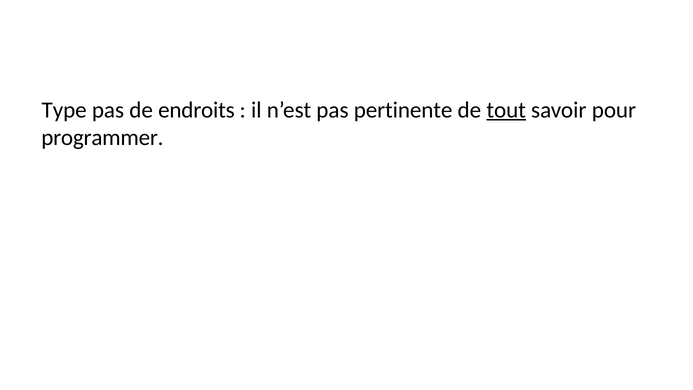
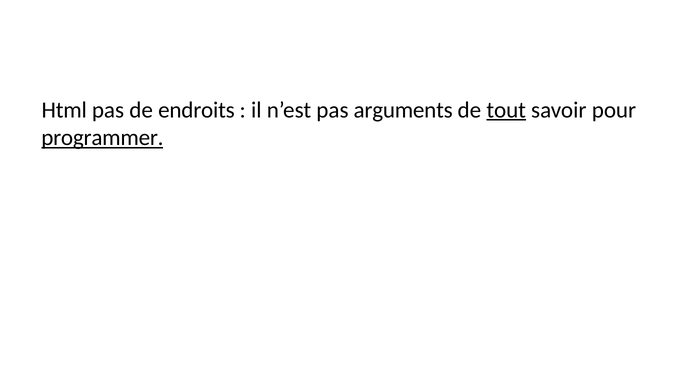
Type: Type -> Html (64, 110)
pertinente: pertinente -> arguments (403, 110)
programmer underline: none -> present (102, 138)
